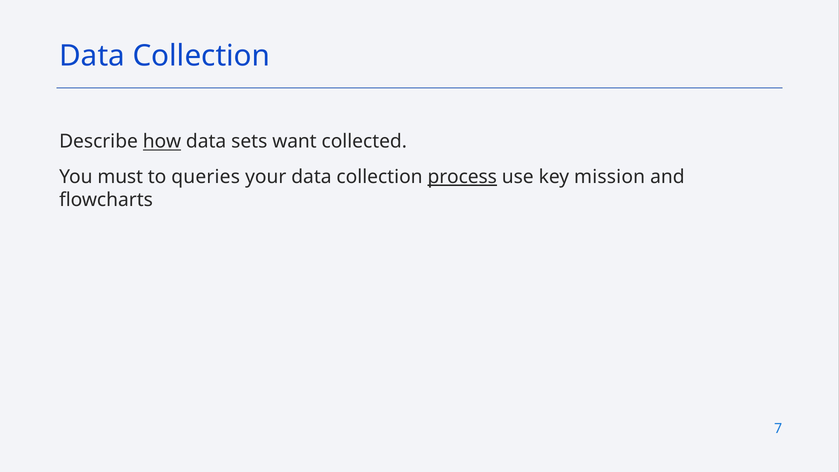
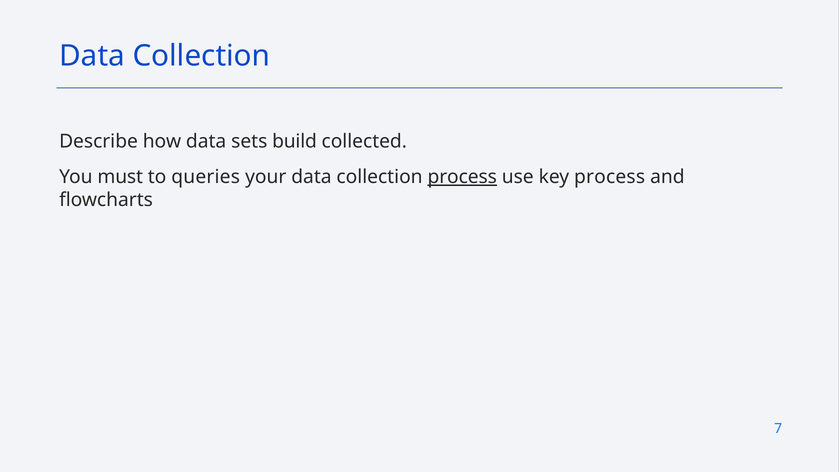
how underline: present -> none (162, 142)
want: want -> build (295, 142)
key mission: mission -> process (610, 177)
